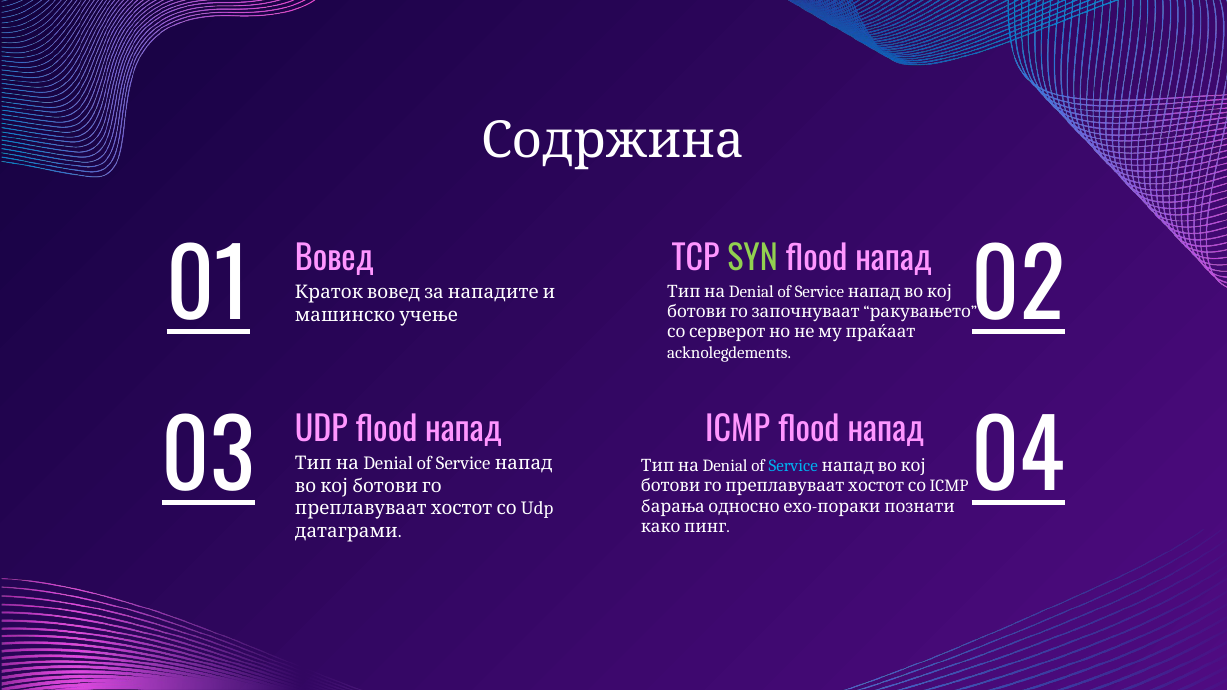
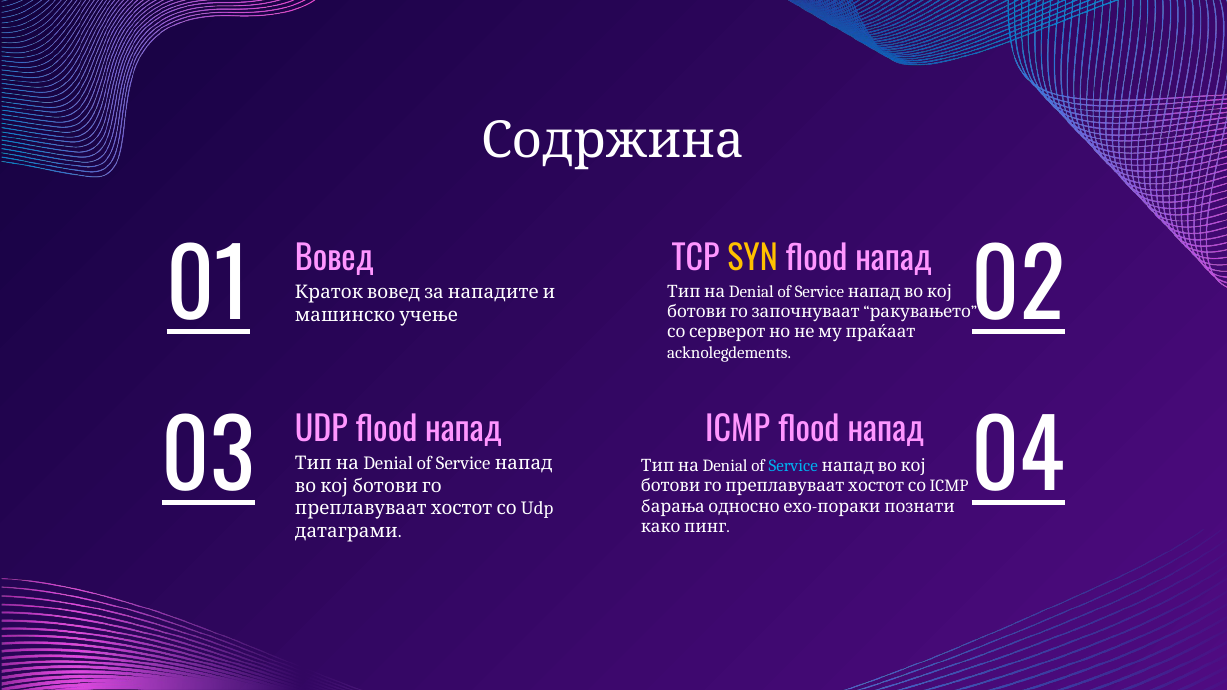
SYN colour: light green -> yellow (753, 259)
